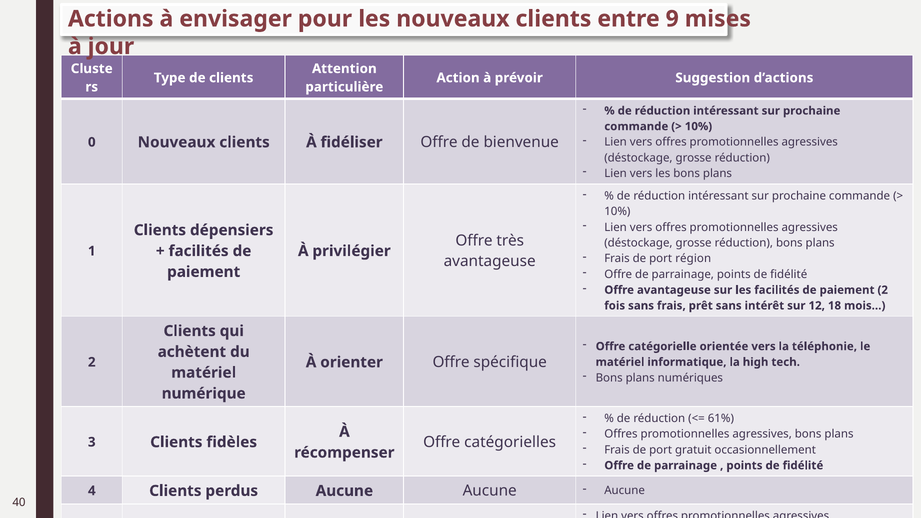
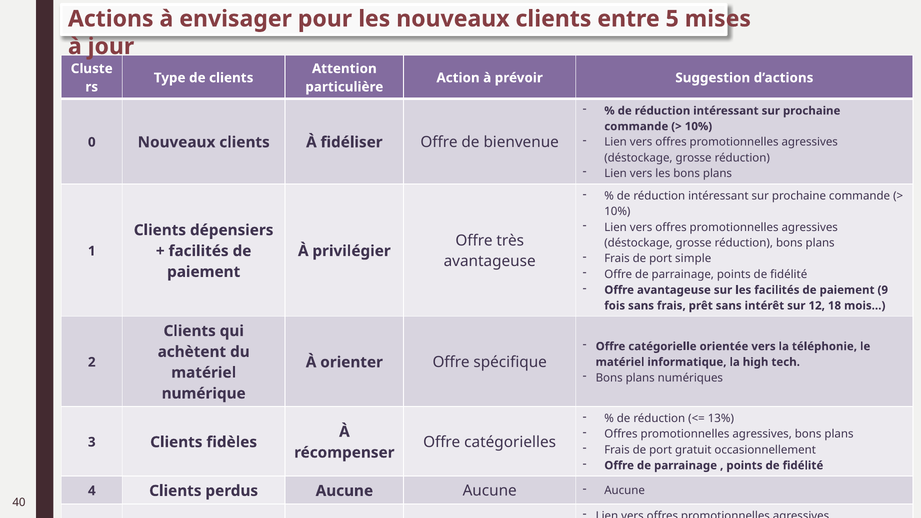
entre 9: 9 -> 5 (672, 19)
port région: région -> simple (693, 259)
paiement 2: 2 -> 9 (883, 290)
61%: 61% -> 13% (721, 419)
